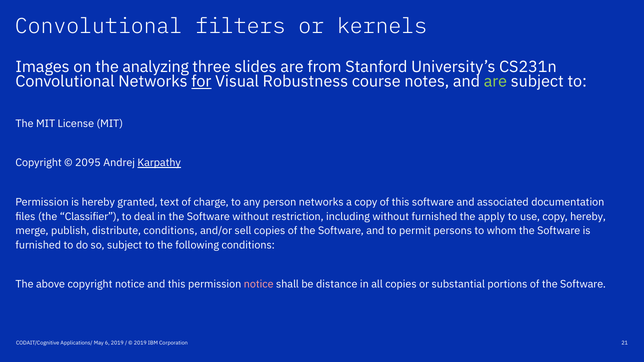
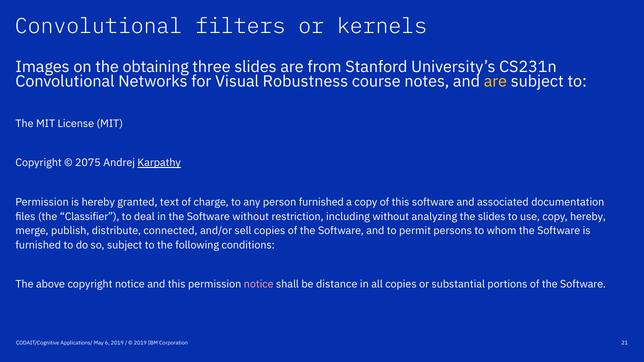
analyzing: analyzing -> obtaining (156, 67)
for underline: present -> none (201, 81)
are colour: light green -> yellow (495, 81)
2095: 2095 -> 2075 (88, 163)
person networks: networks -> furnished (321, 202)
without furnished: furnished -> analyzing (434, 217)
the apply: apply -> slides (492, 217)
distribute conditions: conditions -> connected (170, 231)
